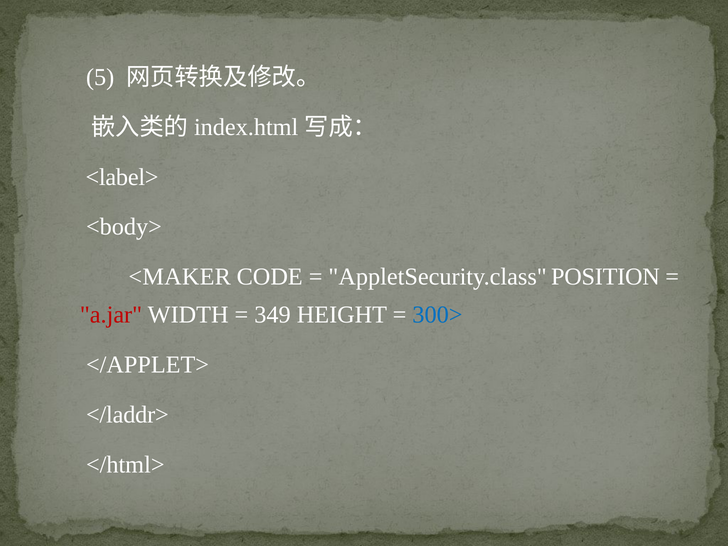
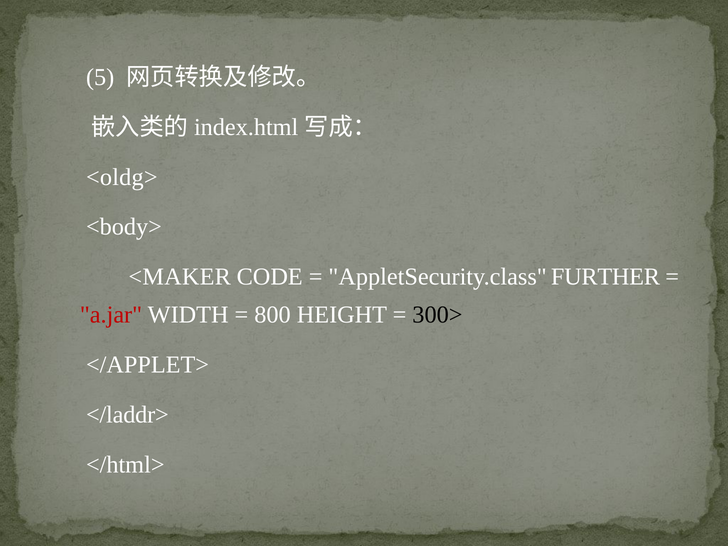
<label>: <label> -> <oldg> (122, 177)
POSITION: POSITION -> FURTHER (605, 277)
349: 349 -> 800 (273, 315)
300> colour: blue -> black (437, 315)
